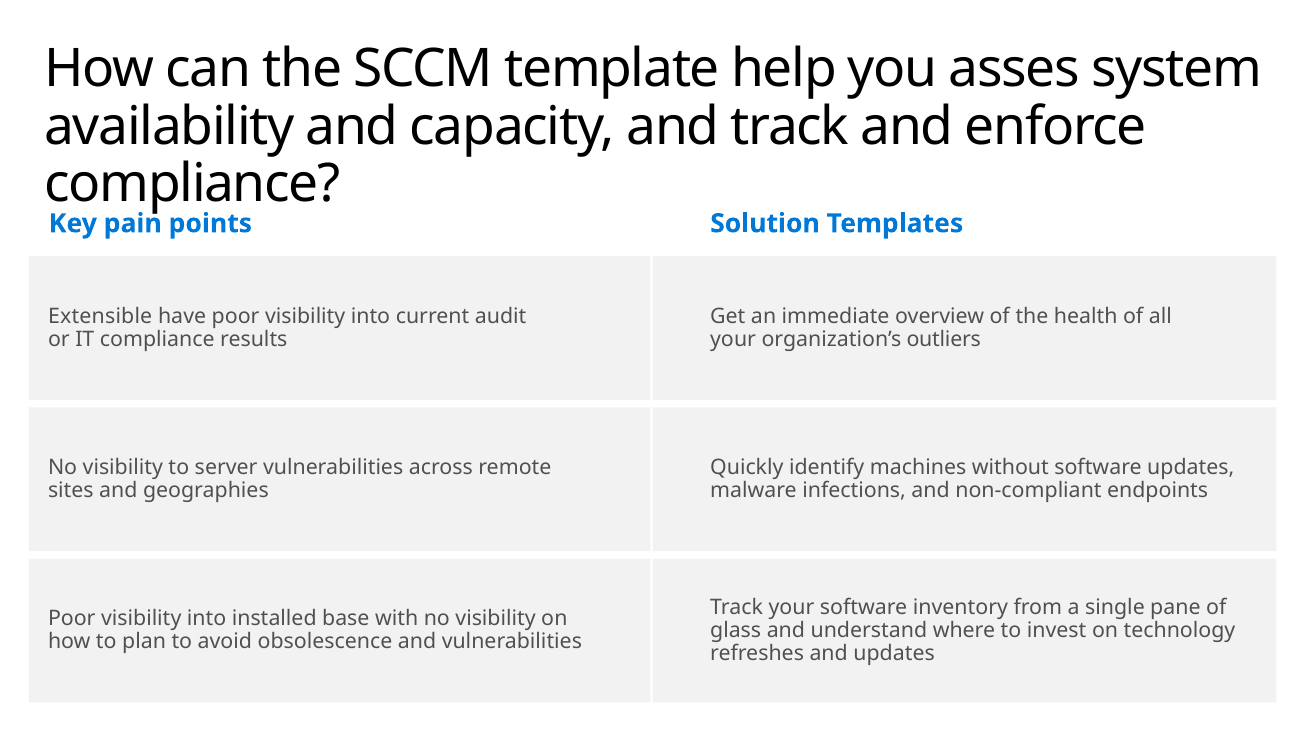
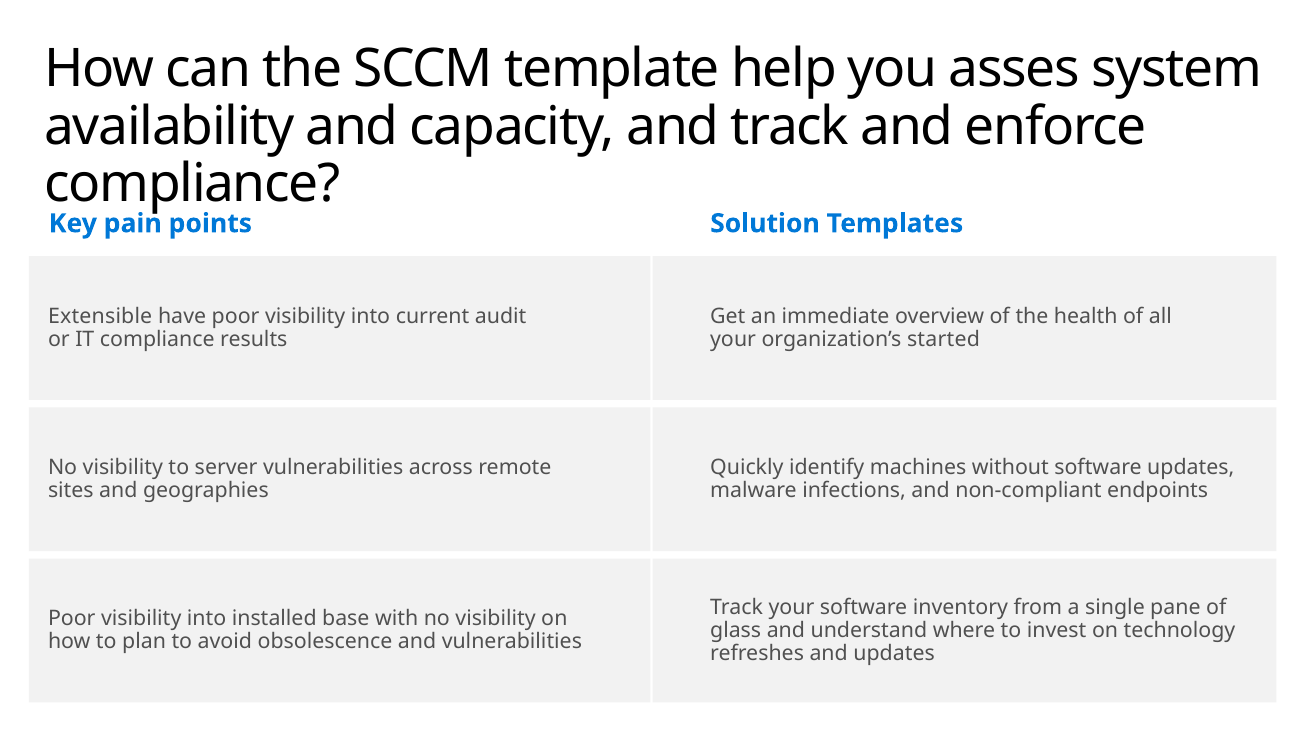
outliers: outliers -> started (943, 339)
